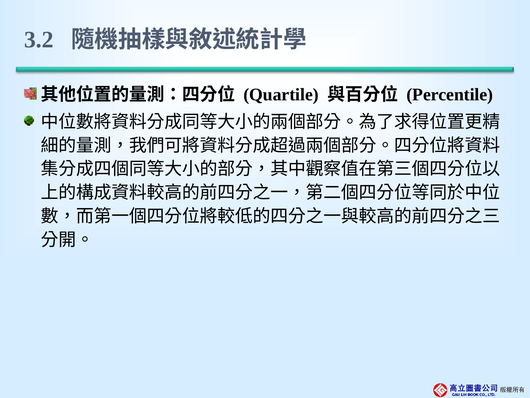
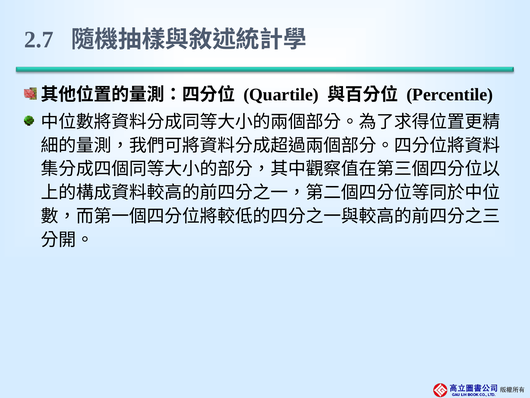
3.2: 3.2 -> 2.7 (39, 40)
